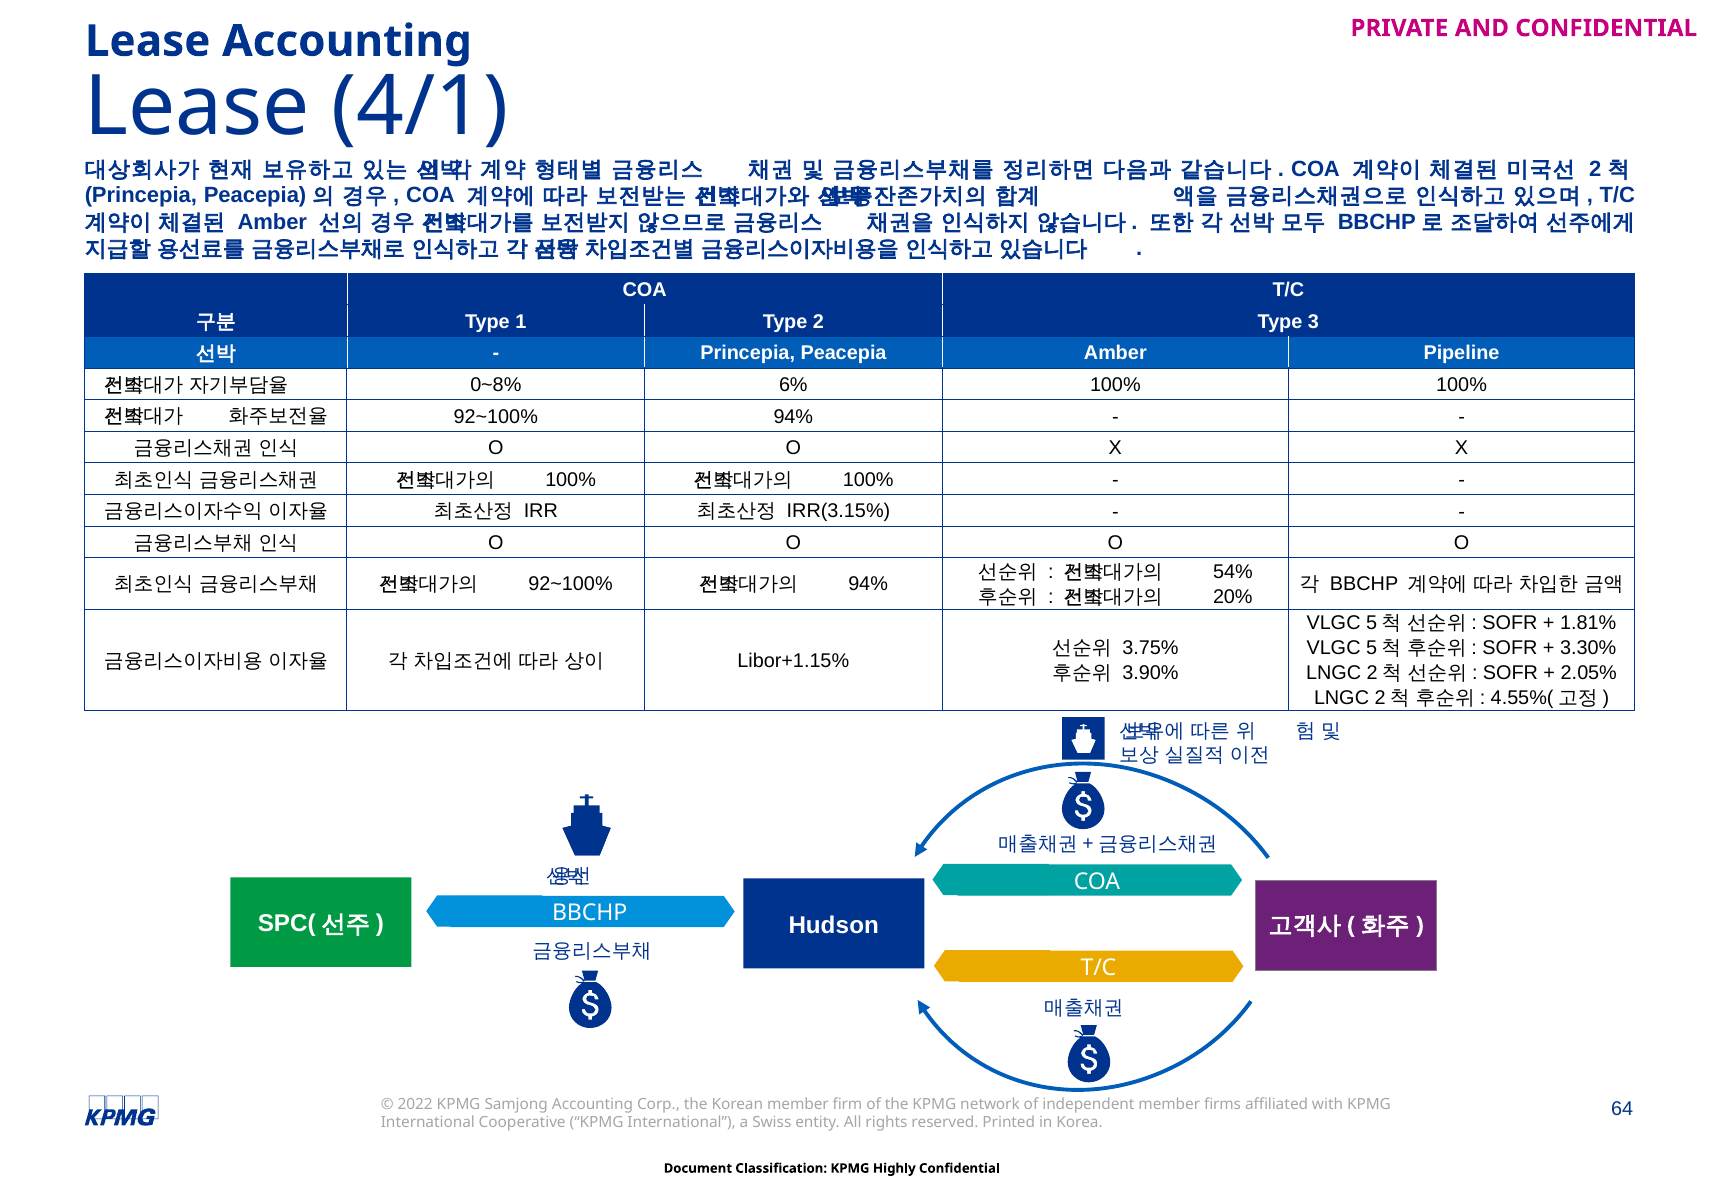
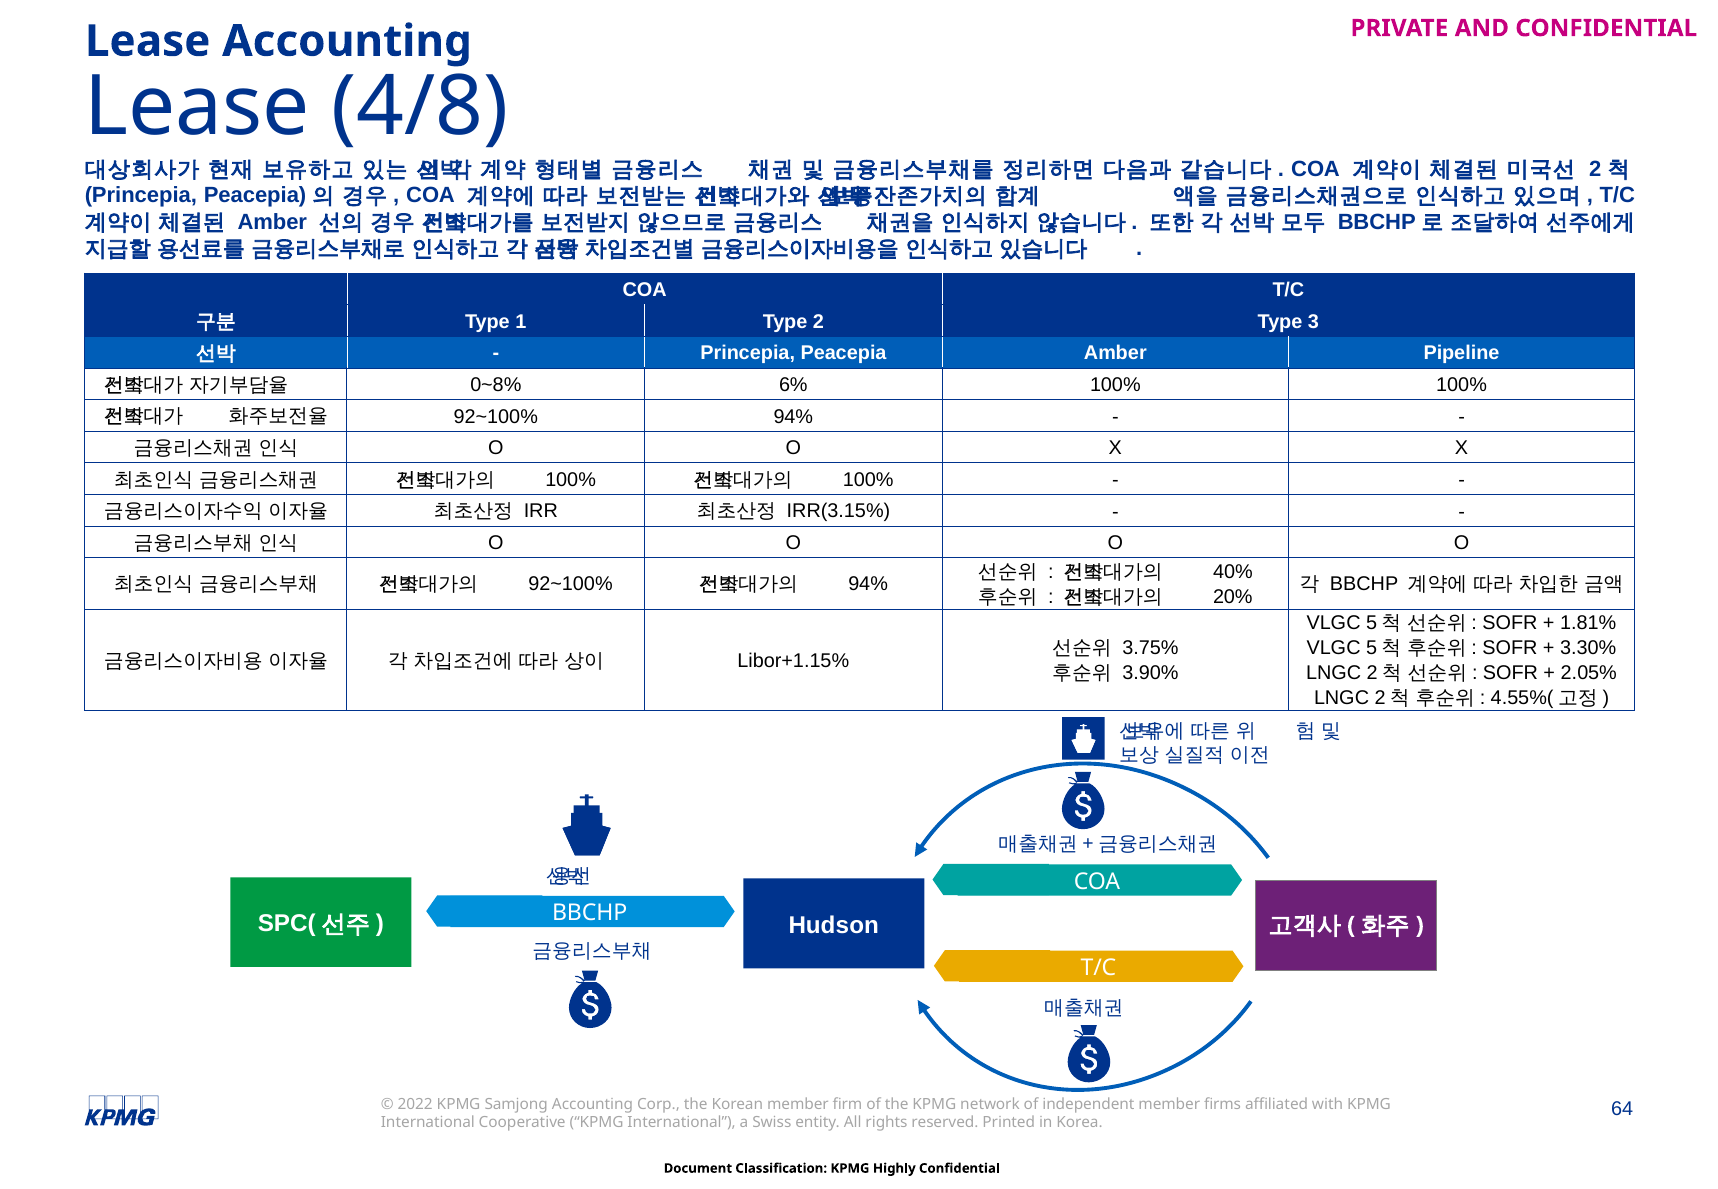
4/1: 4/1 -> 4/8 (420, 107)
54%: 54% -> 40% (1233, 572)
